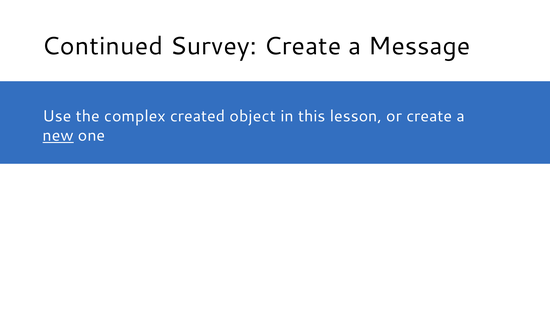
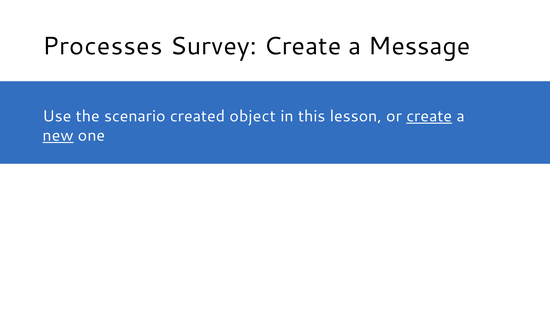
Continued: Continued -> Processes (102, 46)
complex: complex -> scenario (135, 116)
create underline: none -> present (429, 116)
